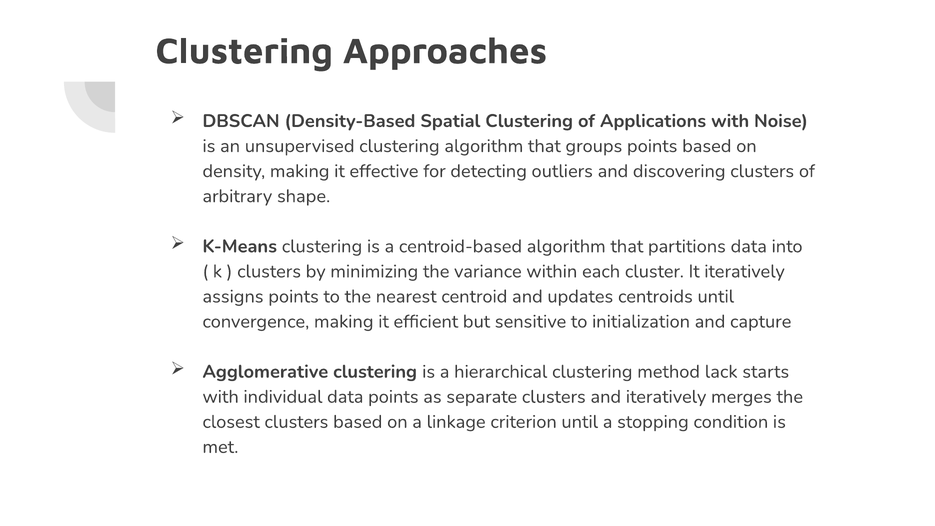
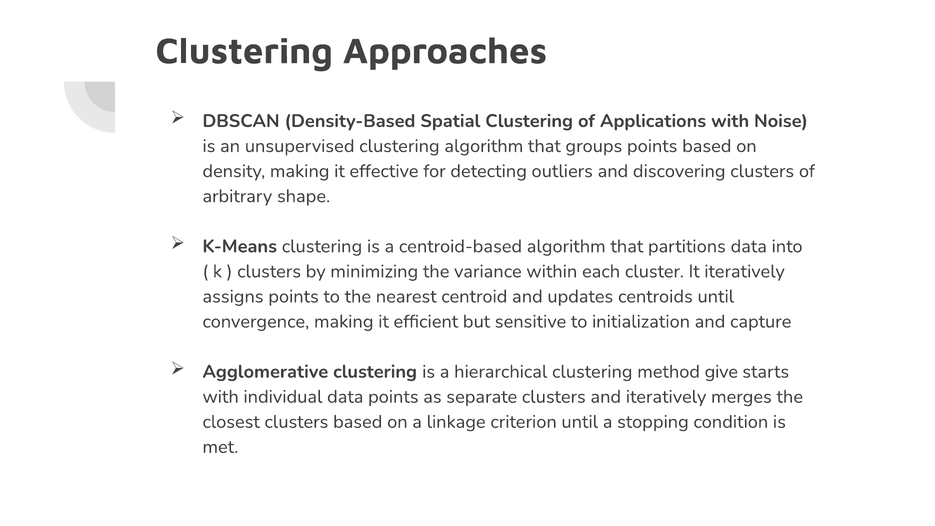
lack: lack -> give (721, 372)
